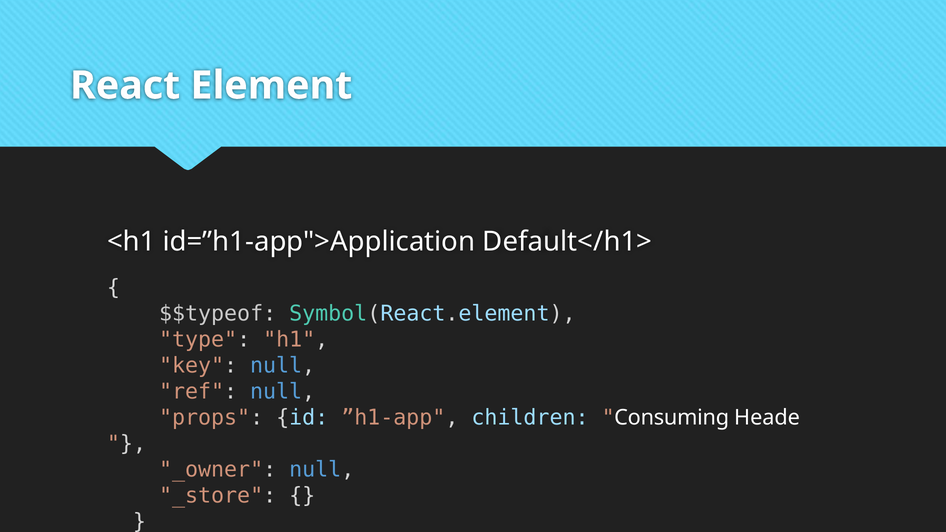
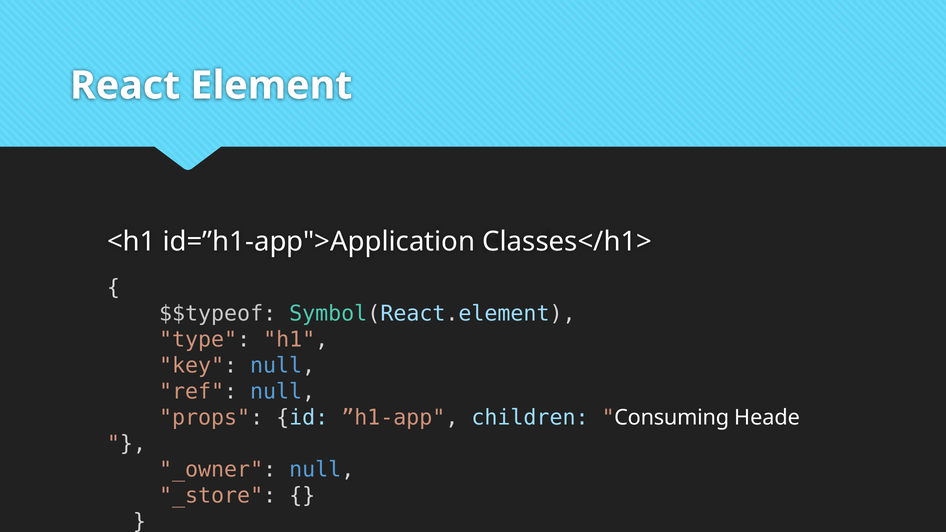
Default</h1>: Default</h1> -> Classes</h1> (567, 242)
